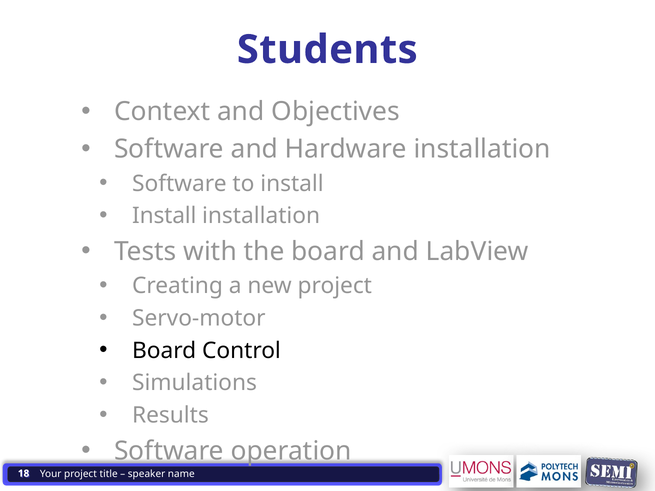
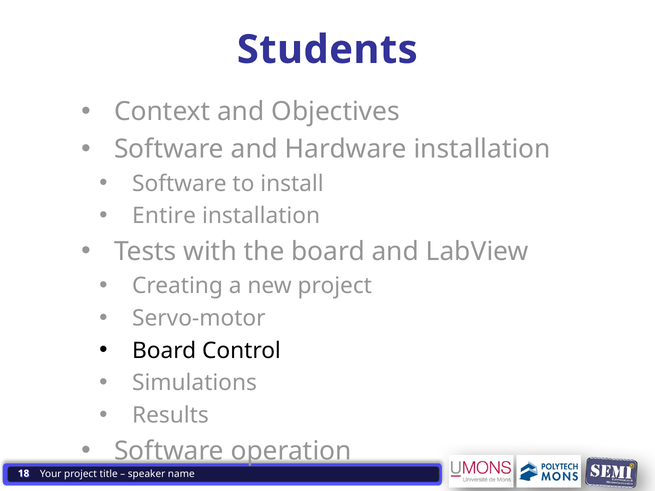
Install: Install -> Entire (164, 216)
